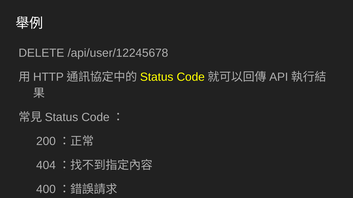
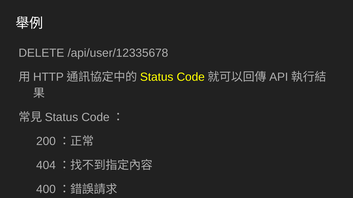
/api/user/12245678: /api/user/12245678 -> /api/user/12335678 (118, 53)
